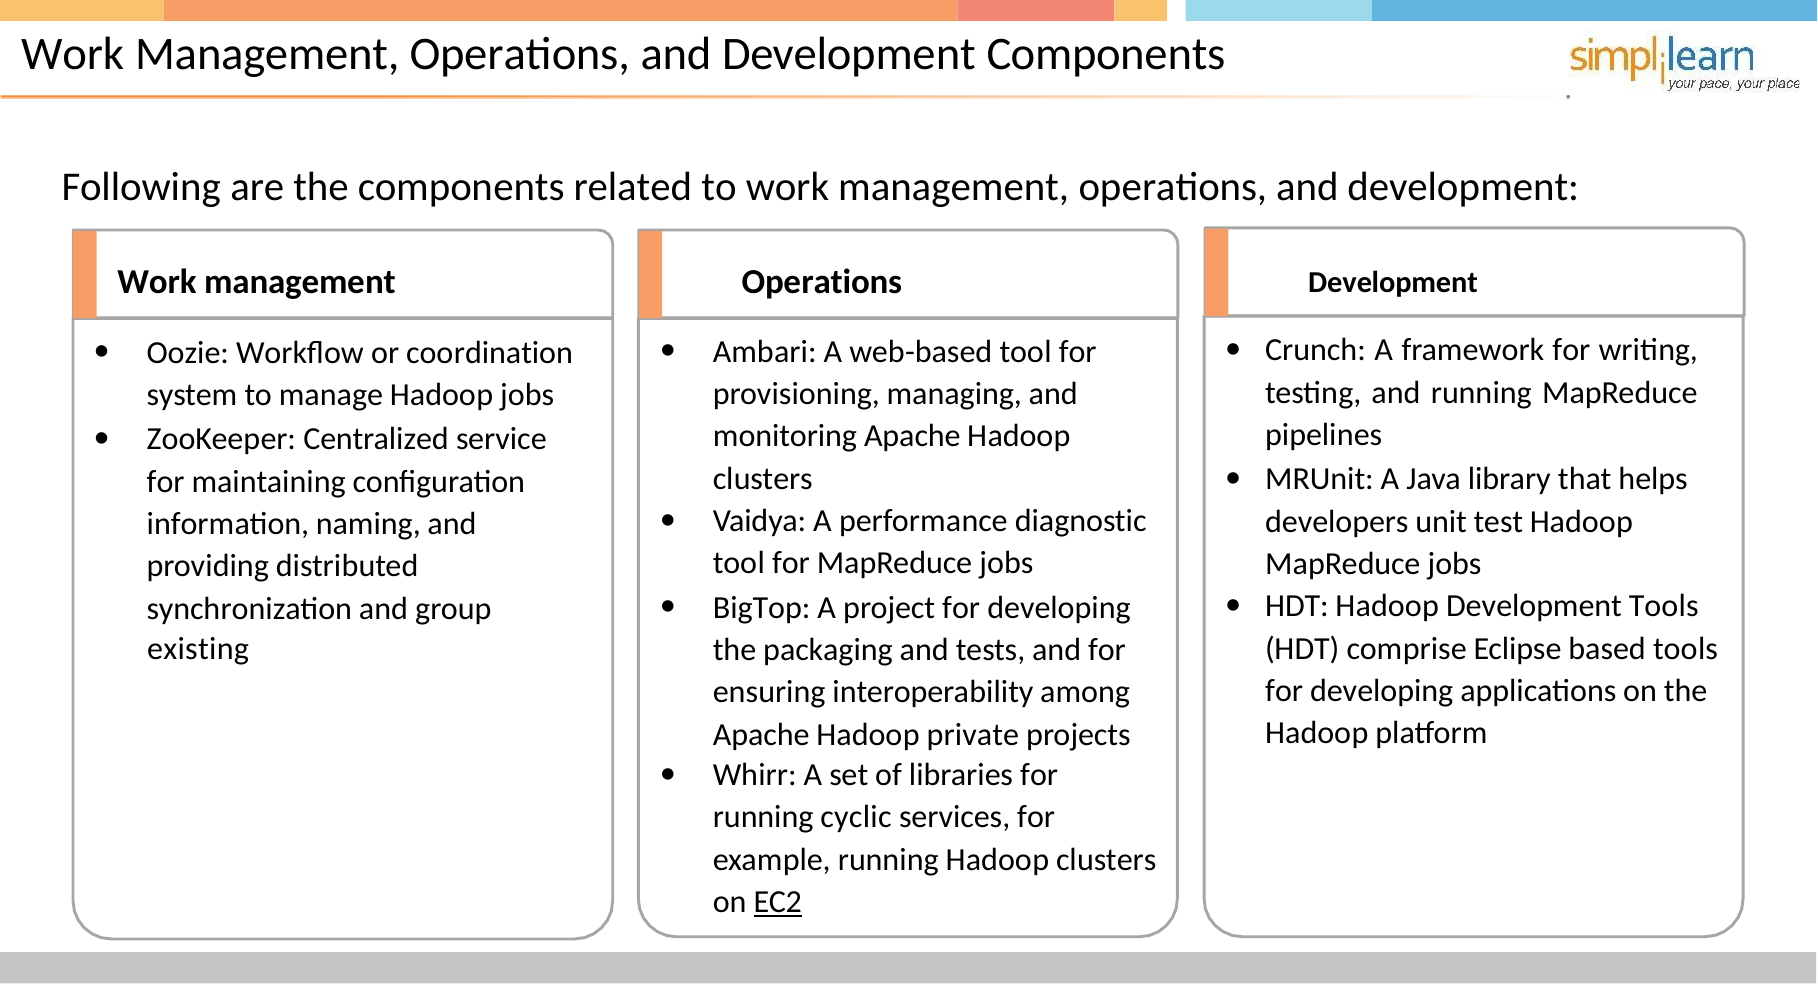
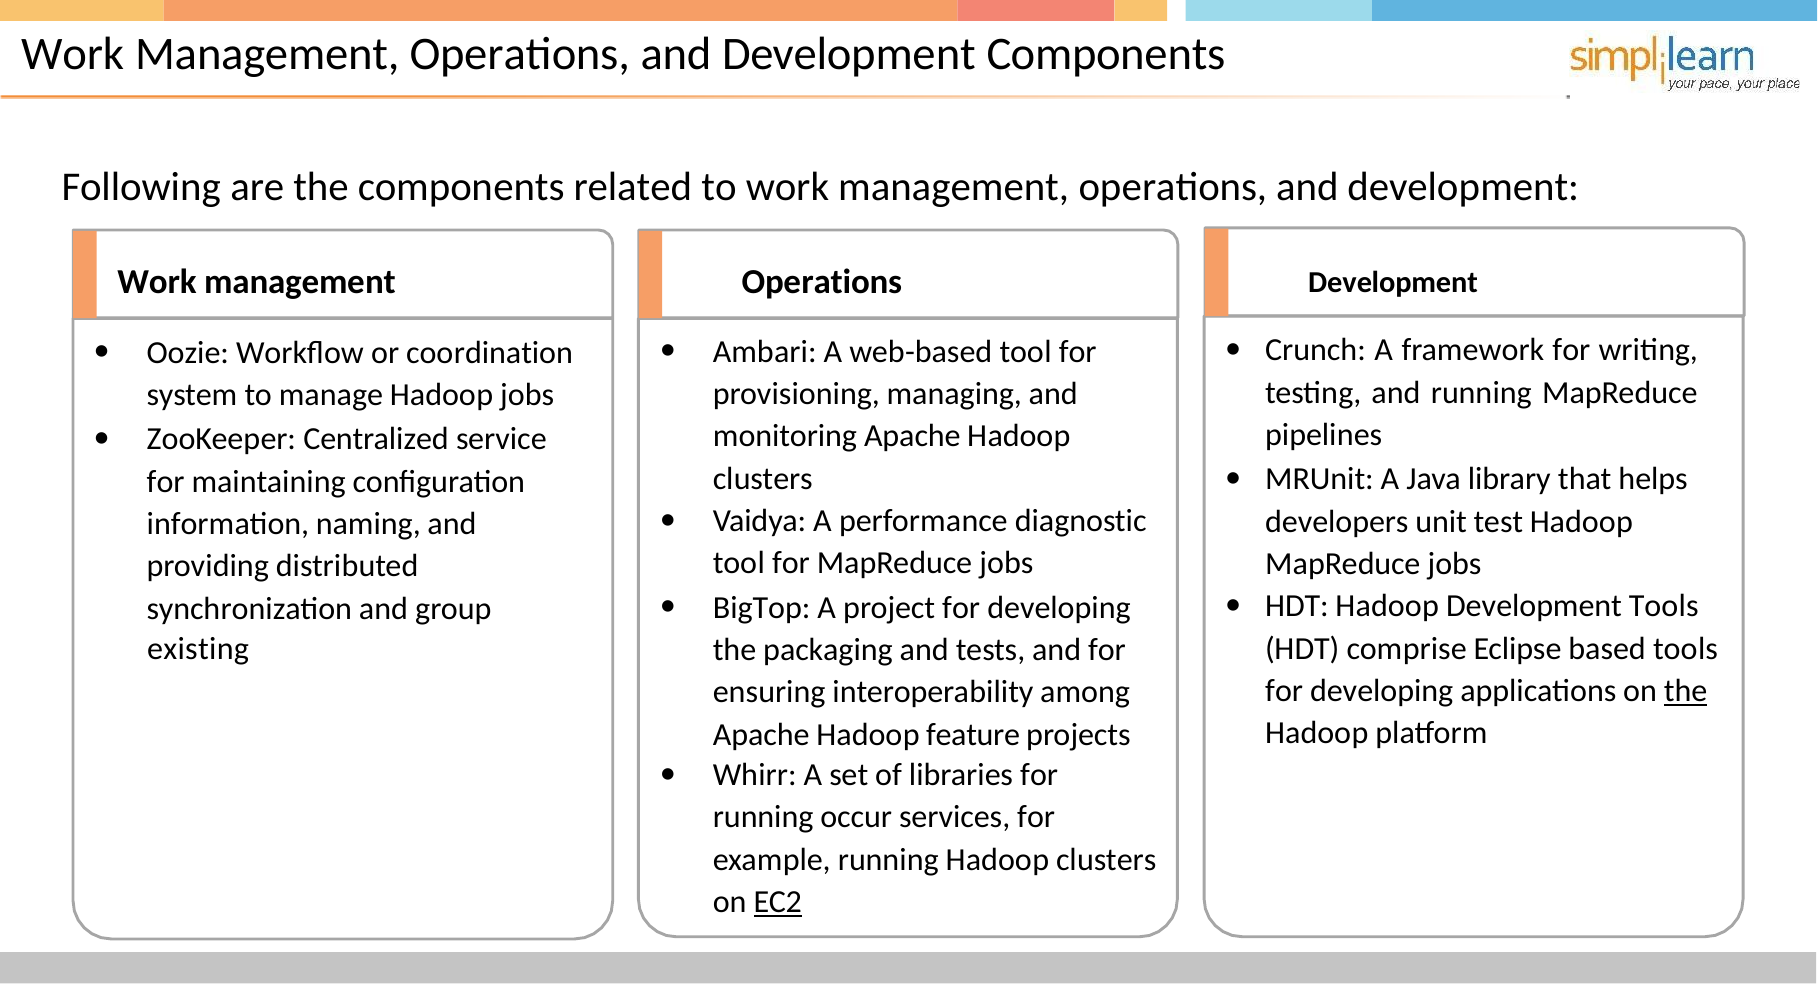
the underline: none -> present (1686, 691)
private: private -> feature (973, 735)
cyclic: cyclic -> occur (856, 818)
